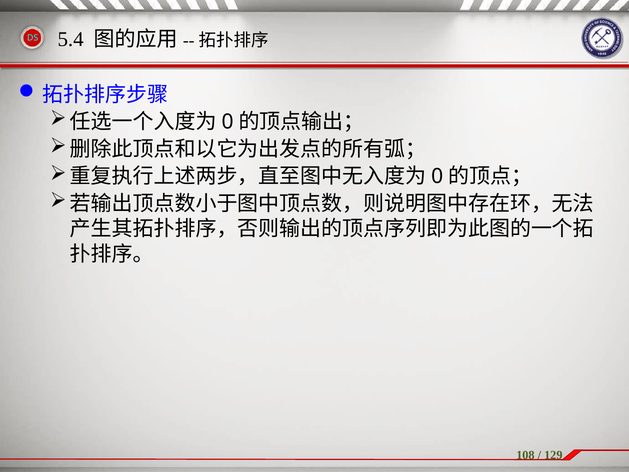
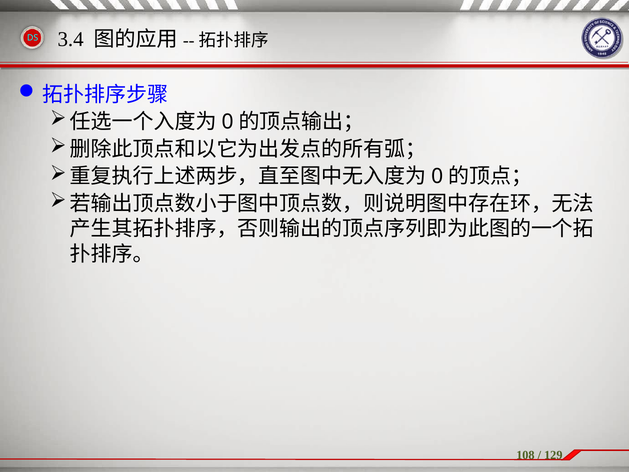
5.4: 5.4 -> 3.4 (71, 39)
